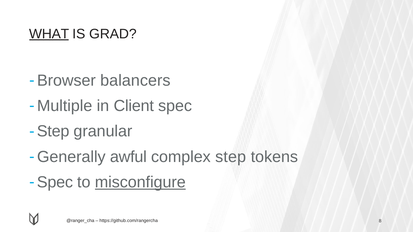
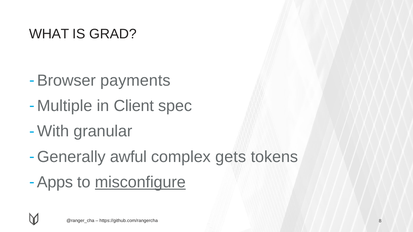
WHAT underline: present -> none (49, 34)
balancers: balancers -> payments (135, 81)
Step: Step -> With (53, 132)
complex step: step -> gets (231, 157)
Spec: Spec -> Apps (55, 182)
